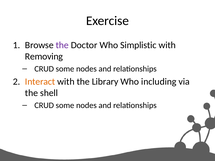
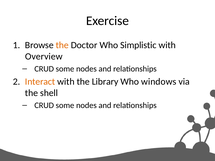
the colour: purple -> orange (62, 45)
Removing: Removing -> Overview (44, 57)
including: including -> windows (159, 82)
